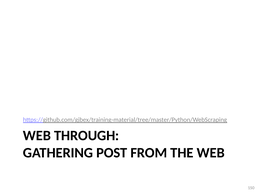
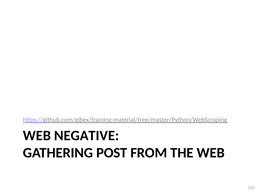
THROUGH: THROUGH -> NEGATIVE (87, 135)
